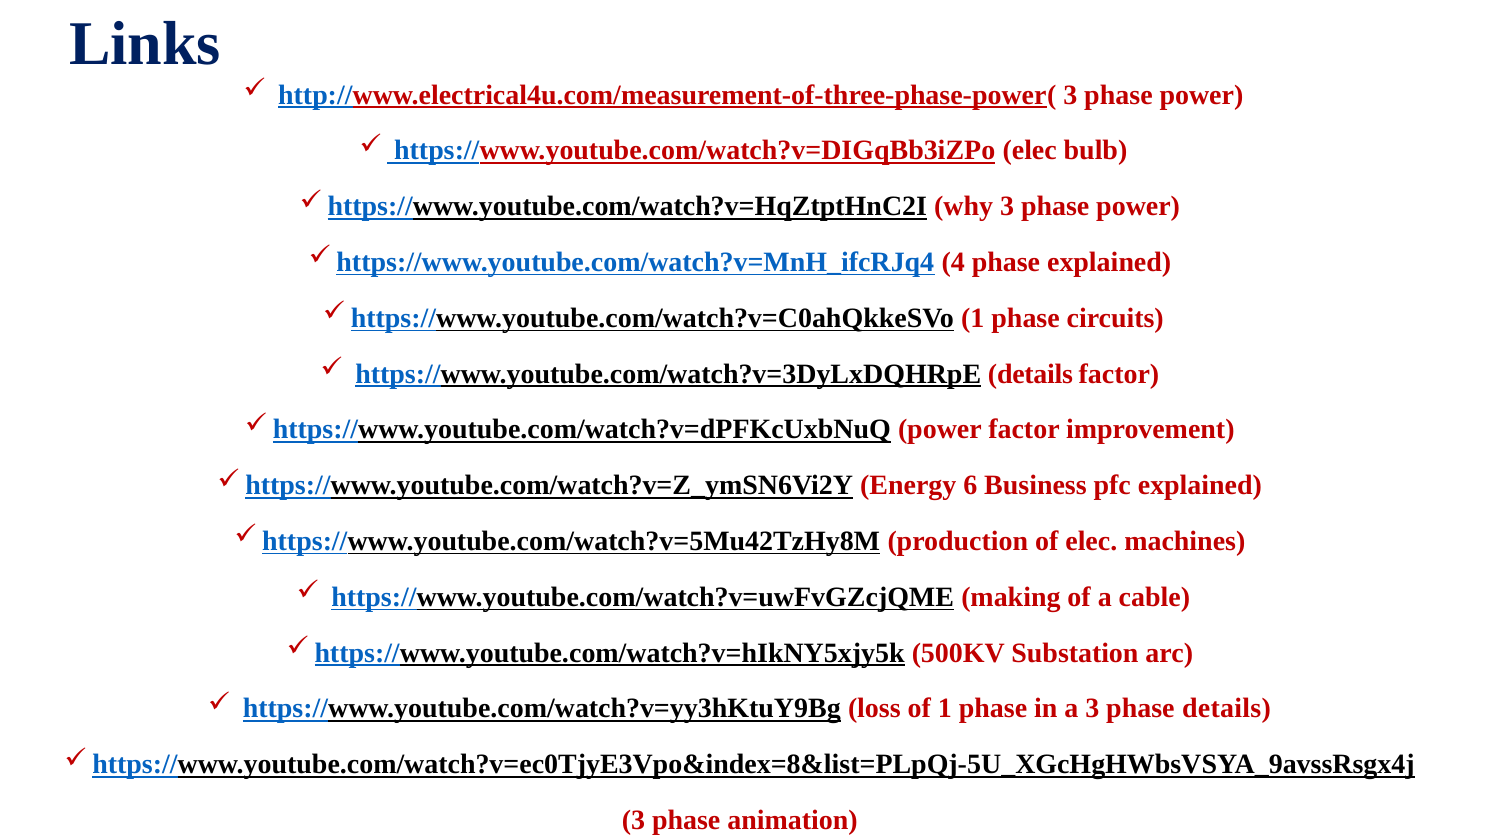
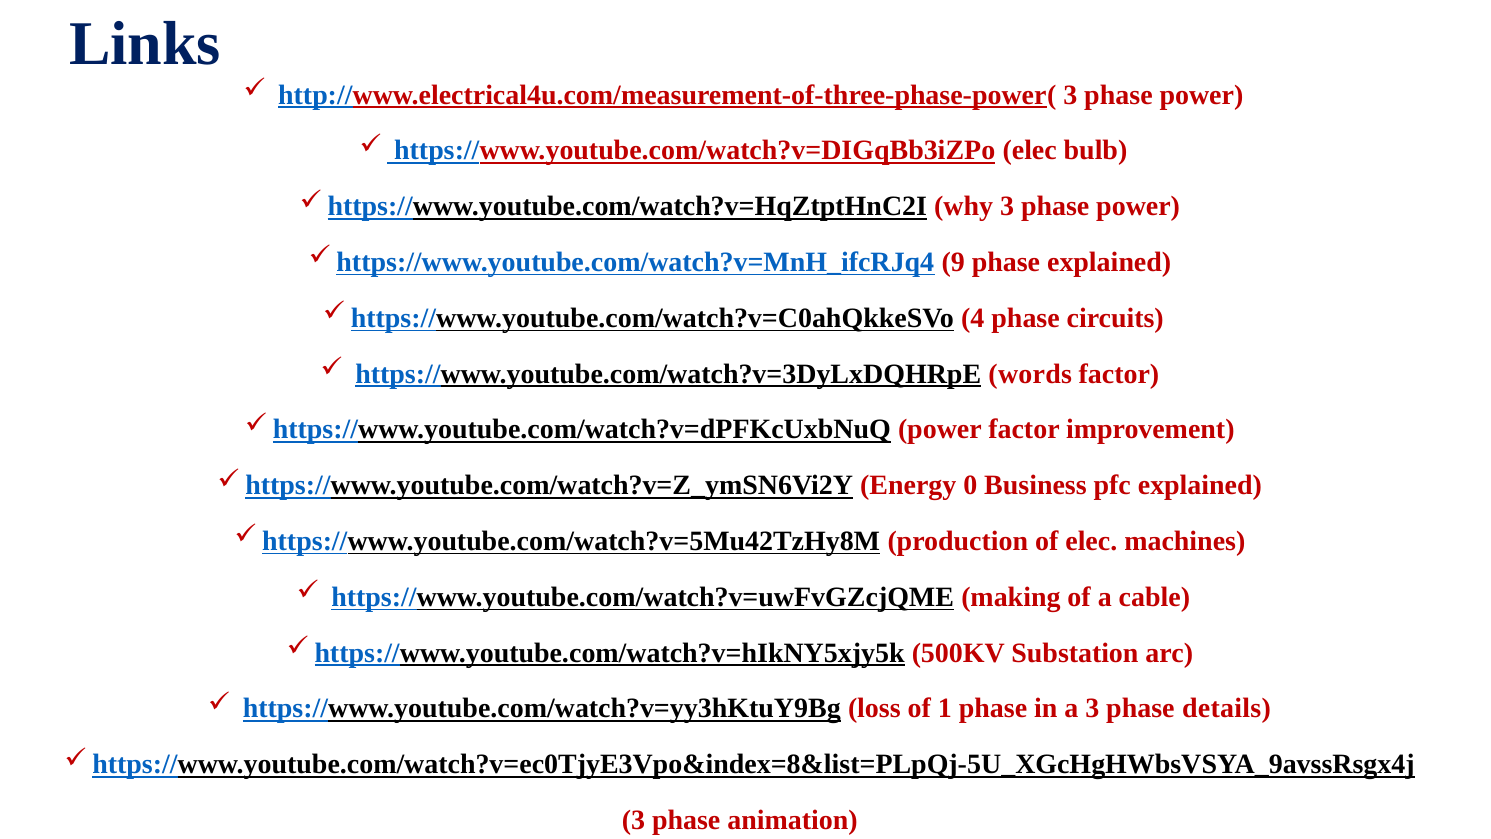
4: 4 -> 9 (953, 262)
1: 1 -> 4 (973, 318)
https://www.youtube.com/watch?v=3DyLxDQHRpE details: details -> words (1030, 374)
6: 6 -> 0 (970, 485)
